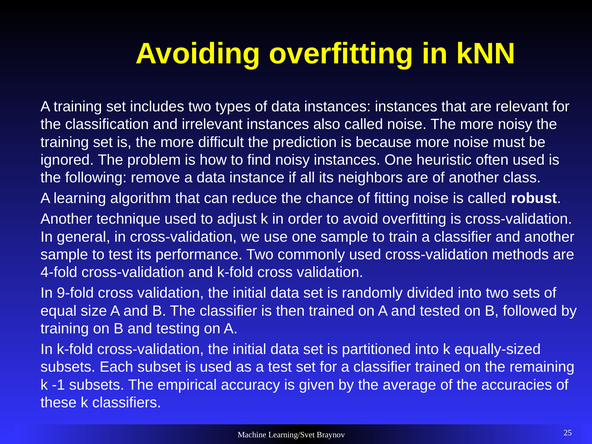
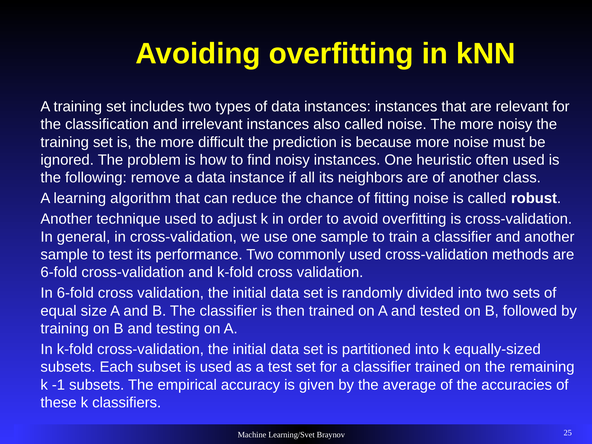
4-fold: 4-fold -> 6-fold (59, 272)
In 9-fold: 9-fold -> 6-fold (75, 293)
